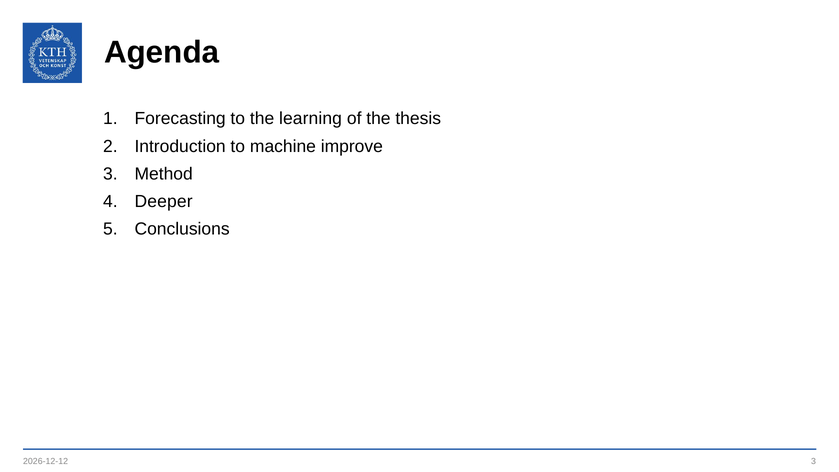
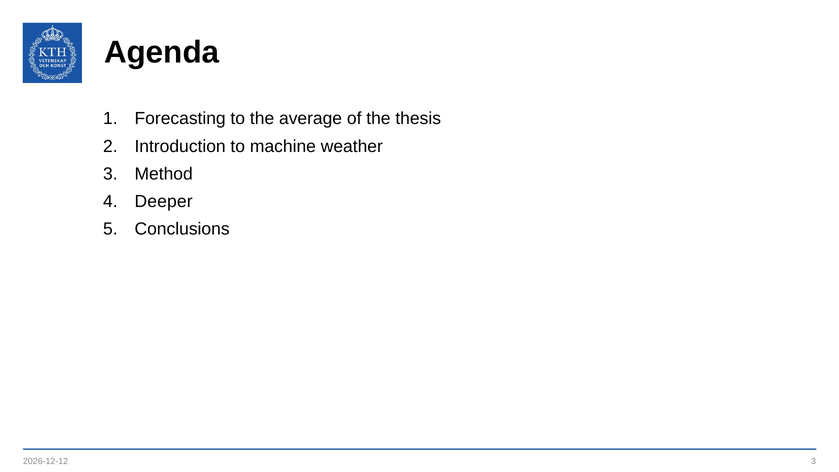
learning: learning -> average (311, 119)
improve: improve -> weather (352, 146)
